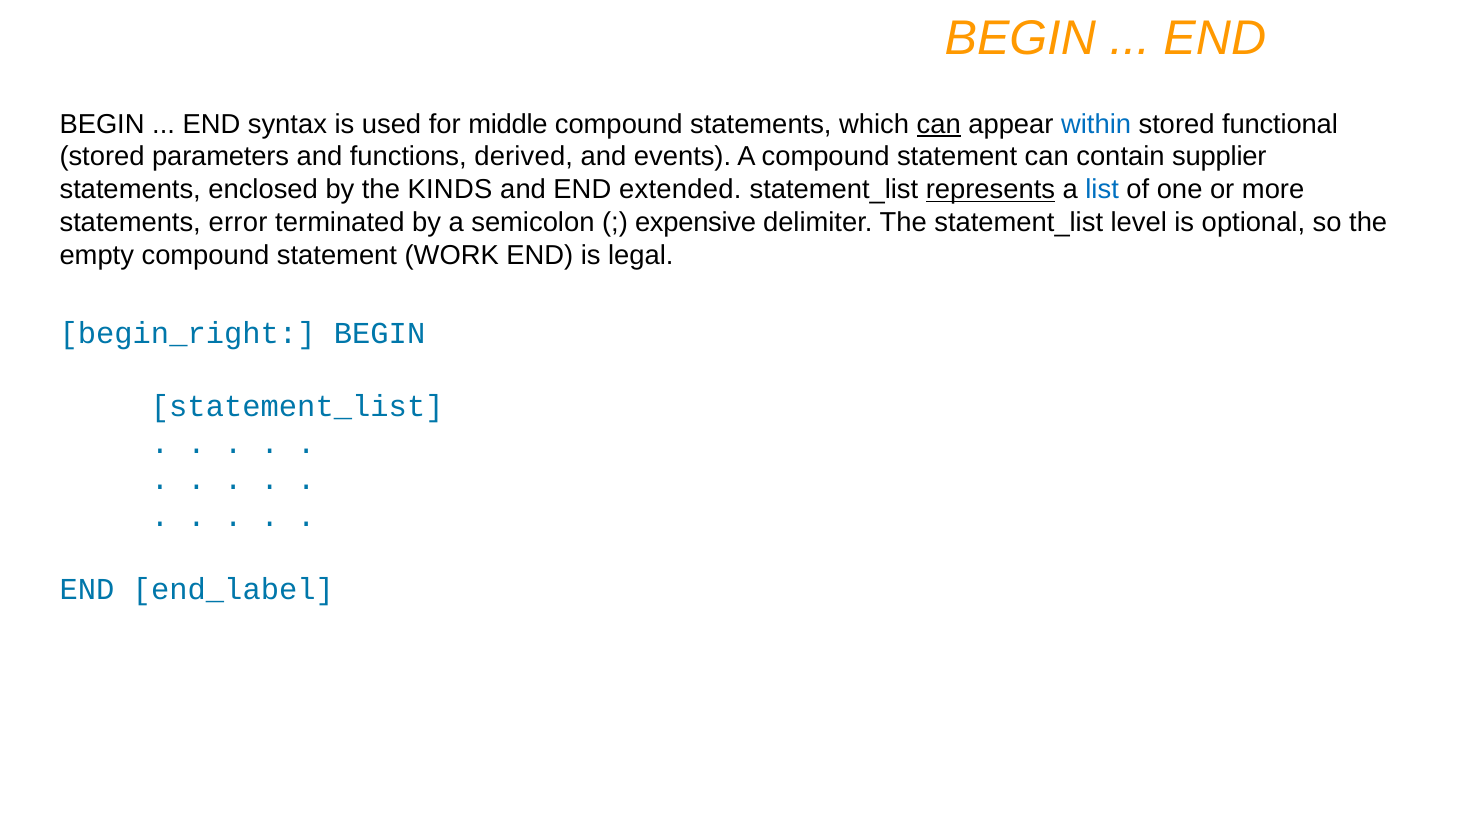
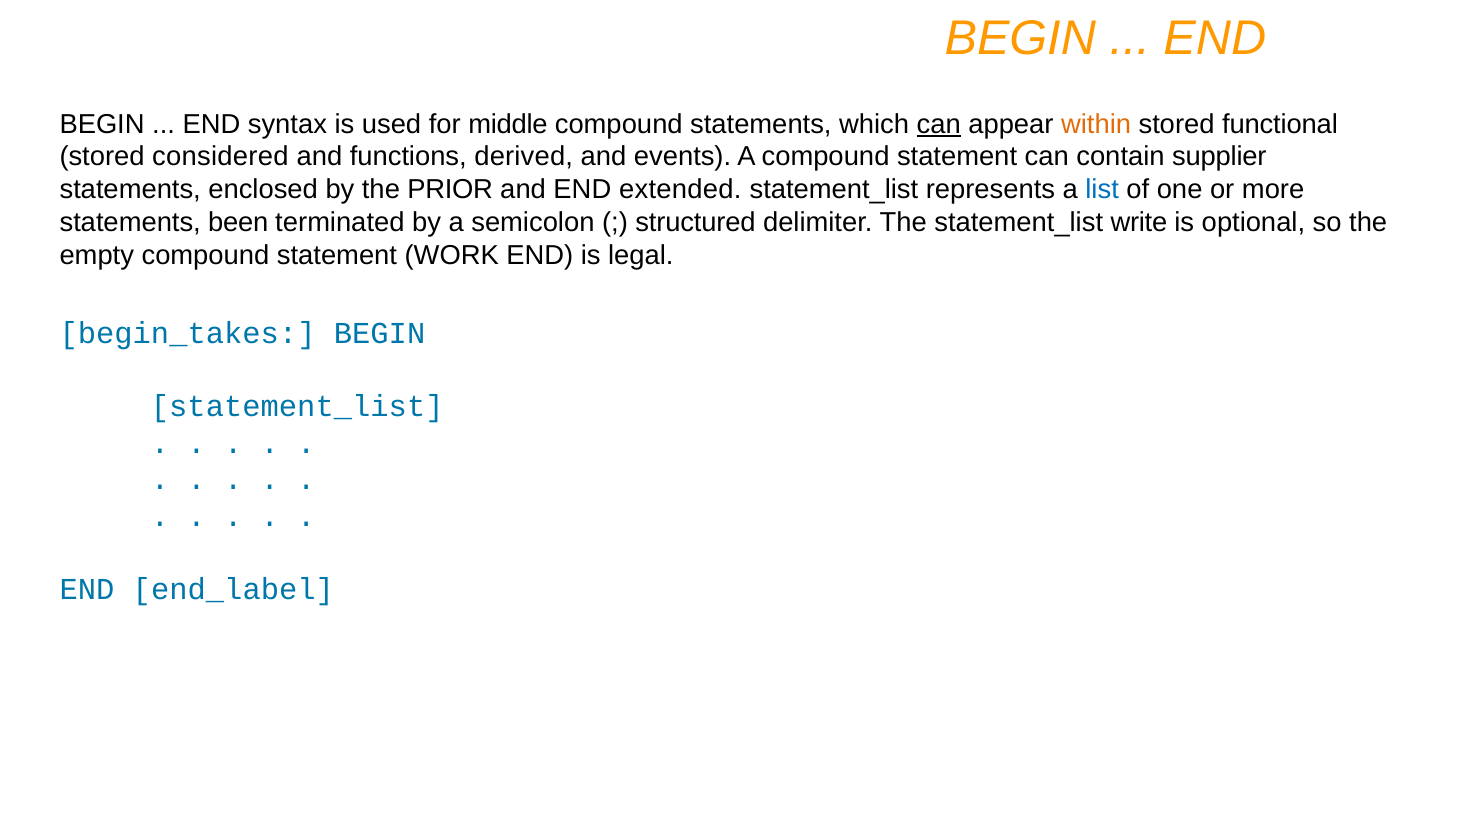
within colour: blue -> orange (1096, 124)
parameters: parameters -> considered (220, 157)
KINDS: KINDS -> PRIOR (450, 190)
represents underline: present -> none (990, 190)
error: error -> been (238, 223)
expensive: expensive -> structured (696, 223)
level: level -> write (1139, 223)
begin_right: begin_right -> begin_takes (188, 334)
